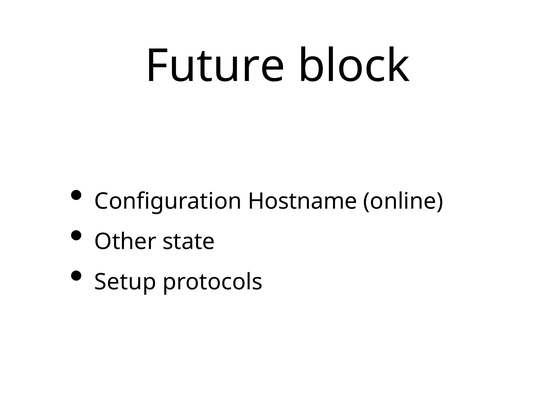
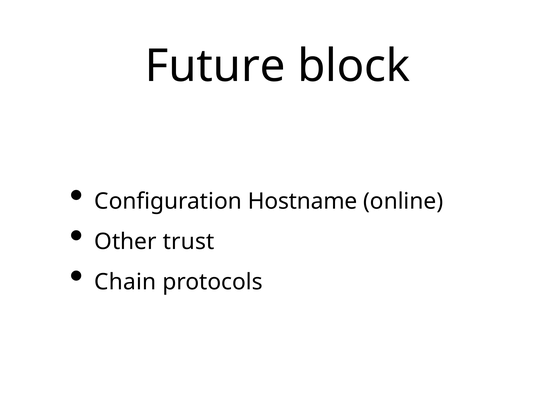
state: state -> trust (189, 242)
Setup: Setup -> Chain (125, 282)
